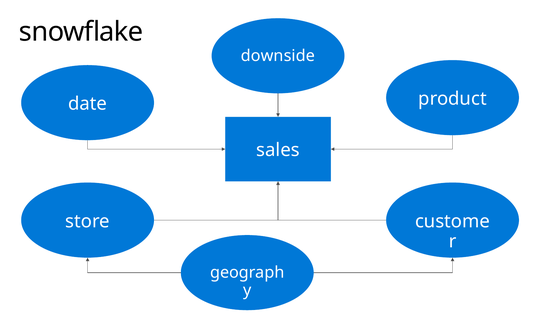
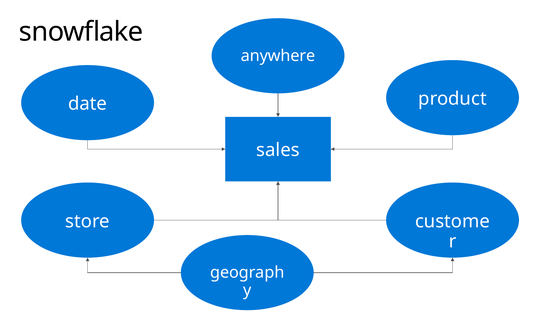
downside: downside -> anywhere (278, 56)
